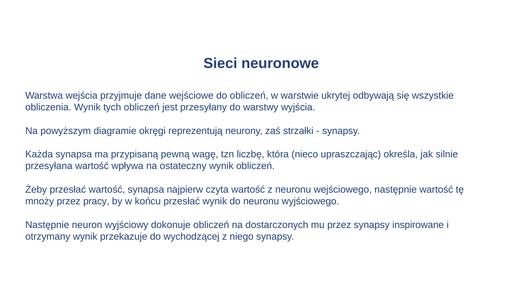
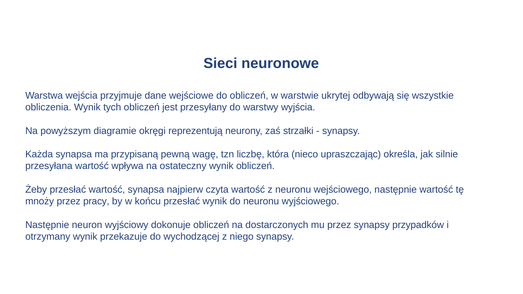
inspirowane: inspirowane -> przypadków (418, 225)
